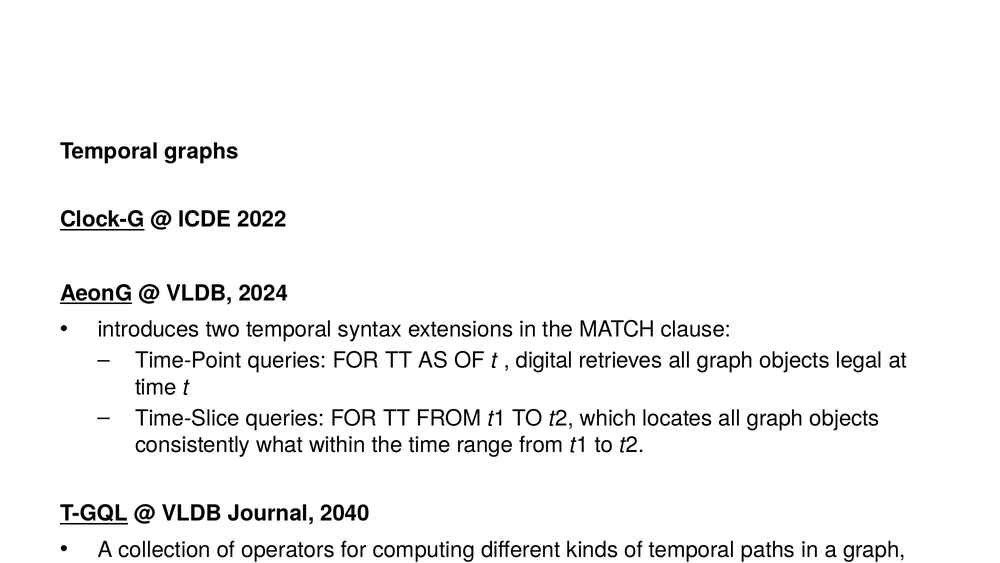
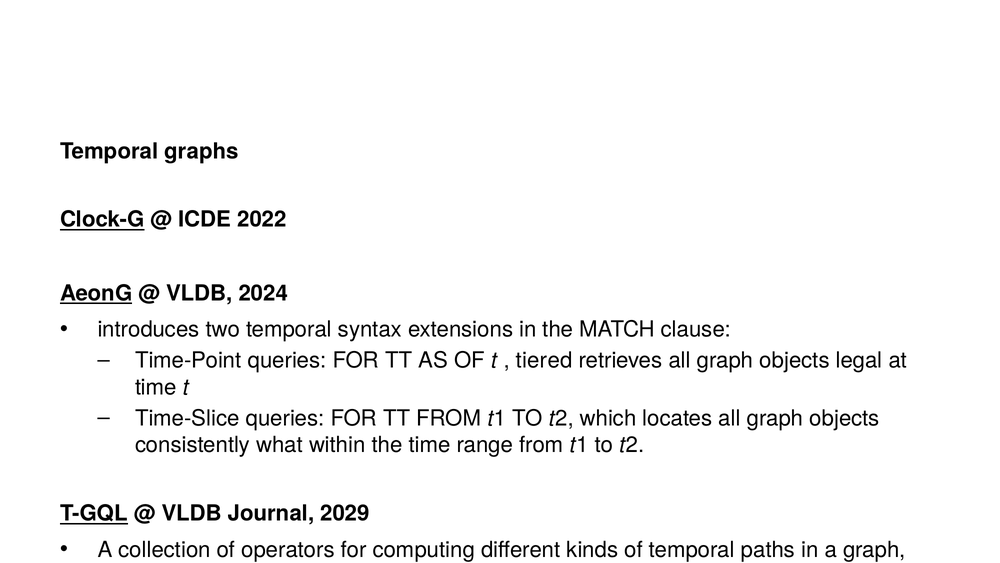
digital: digital -> tiered (544, 360)
2040: 2040 -> 2029 (345, 513)
